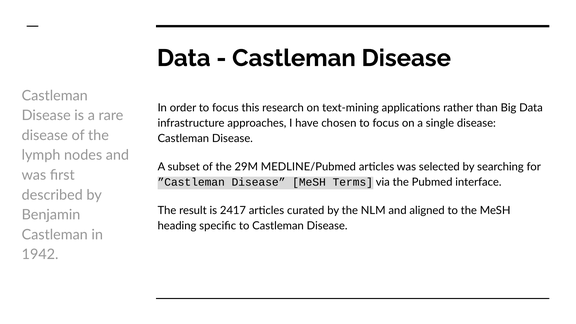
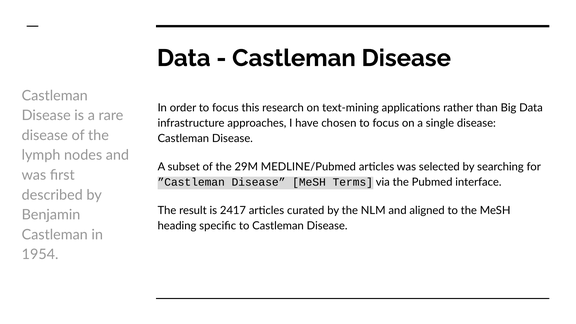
1942: 1942 -> 1954 (40, 255)
